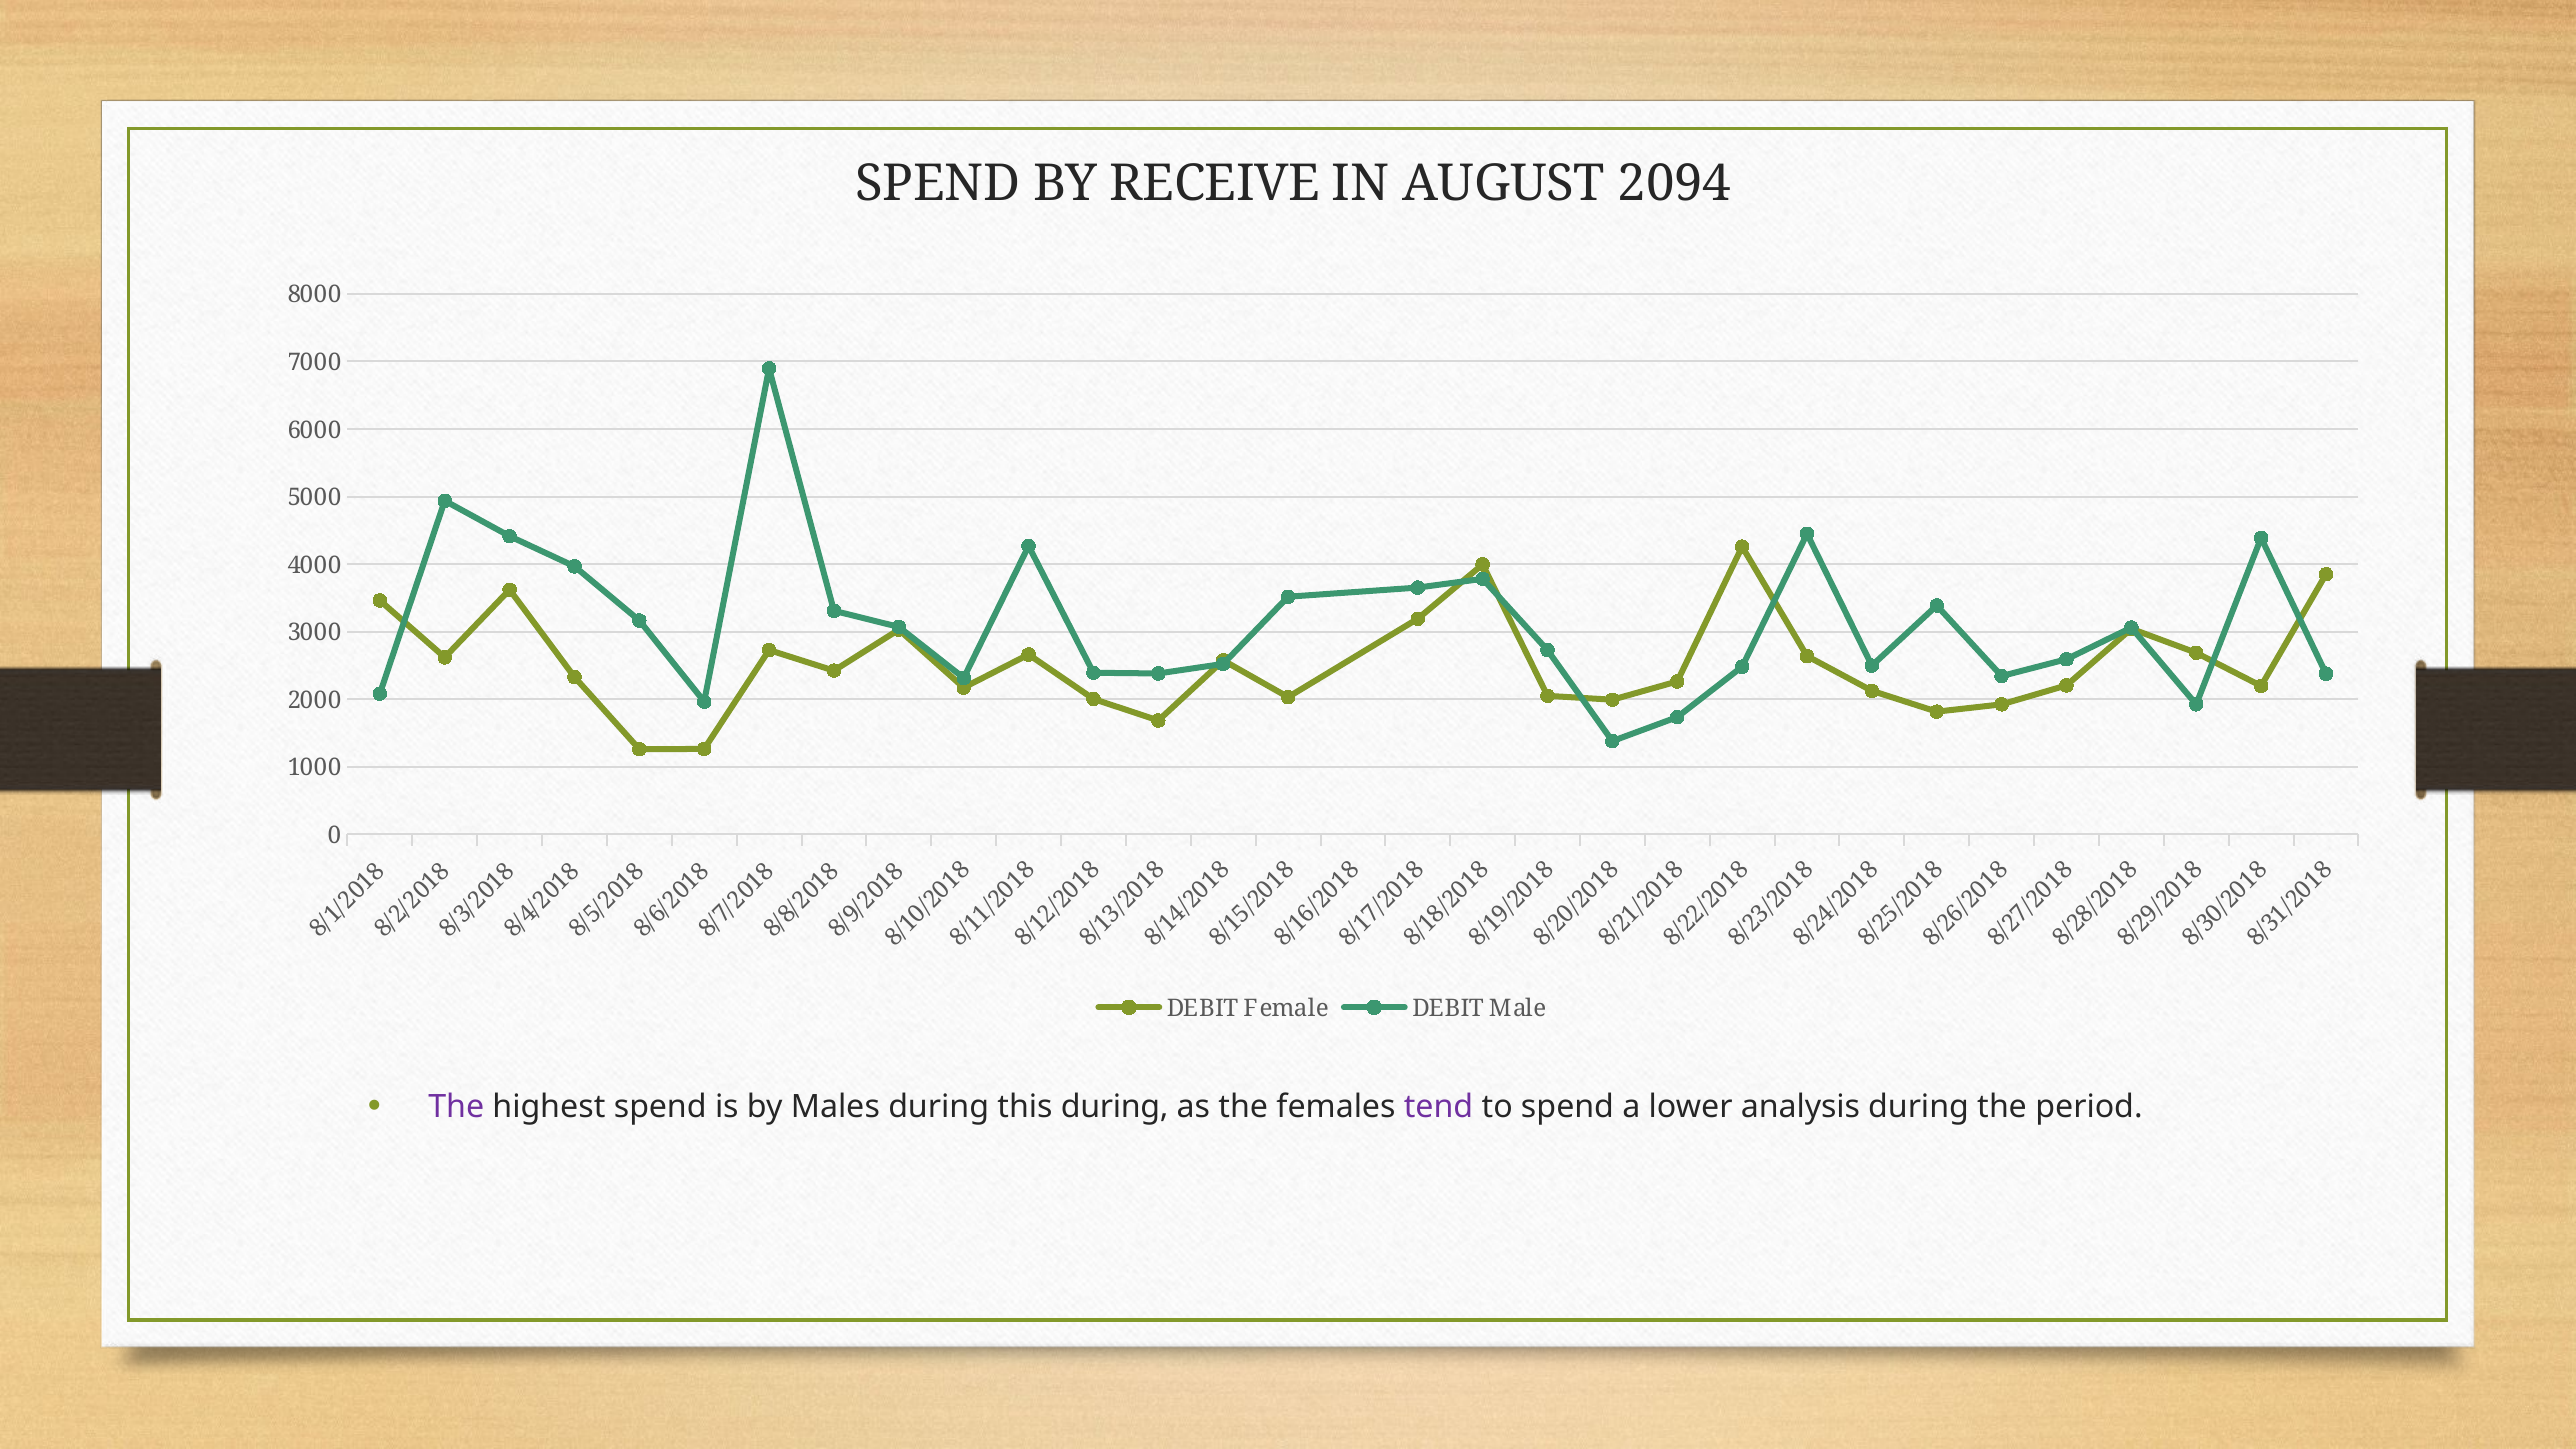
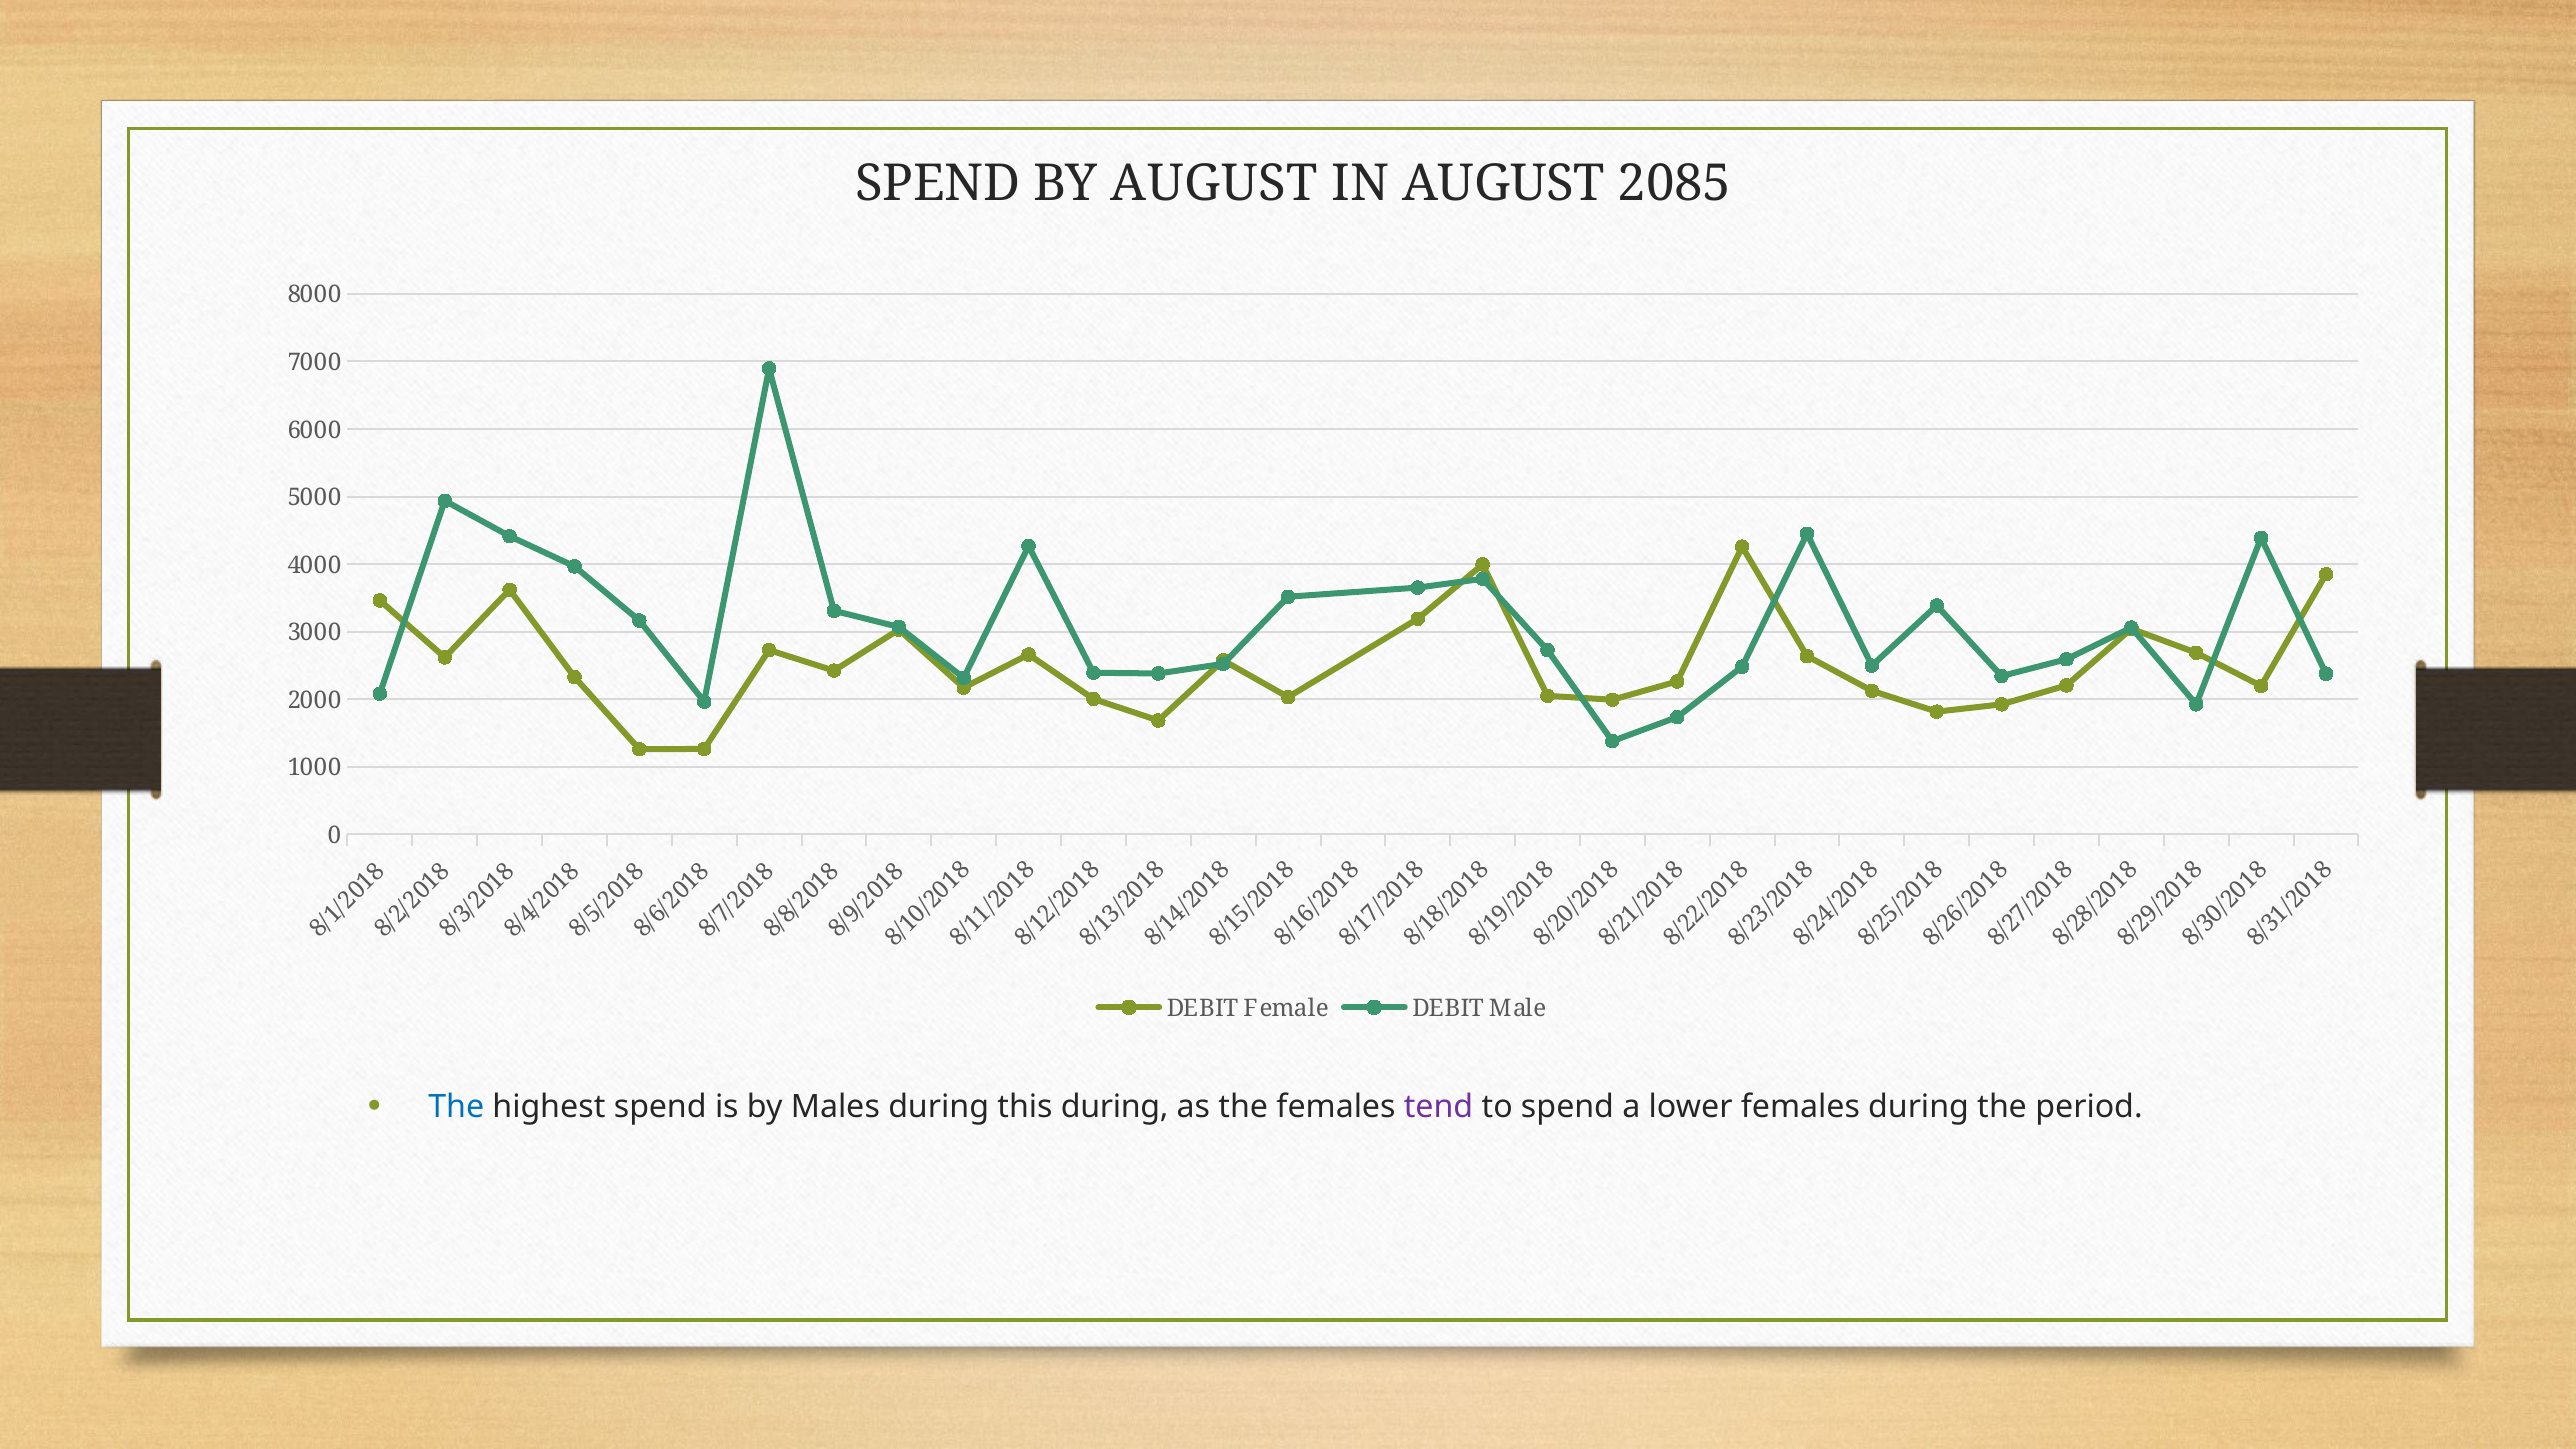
BY RECEIVE: RECEIVE -> AUGUST (1214, 184)
2094: 2094 -> 2085 (1675, 184)
The colour: purple -> blue (456, 1107)
lower analysis: analysis -> females (1800, 1107)
